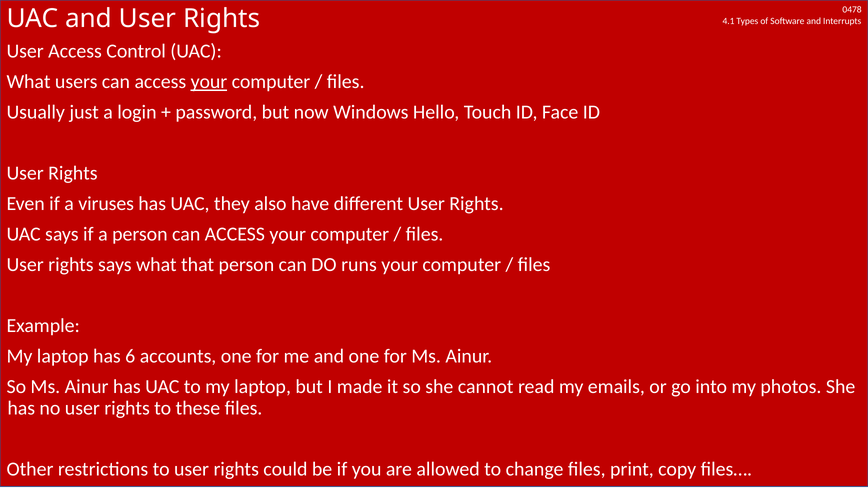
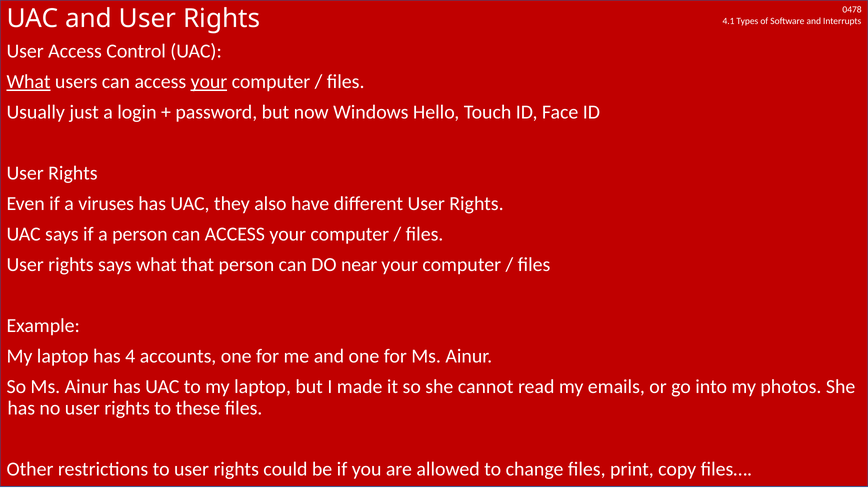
What underline: none -> present (29, 82)
runs: runs -> near (359, 265)
6: 6 -> 4 (130, 356)
